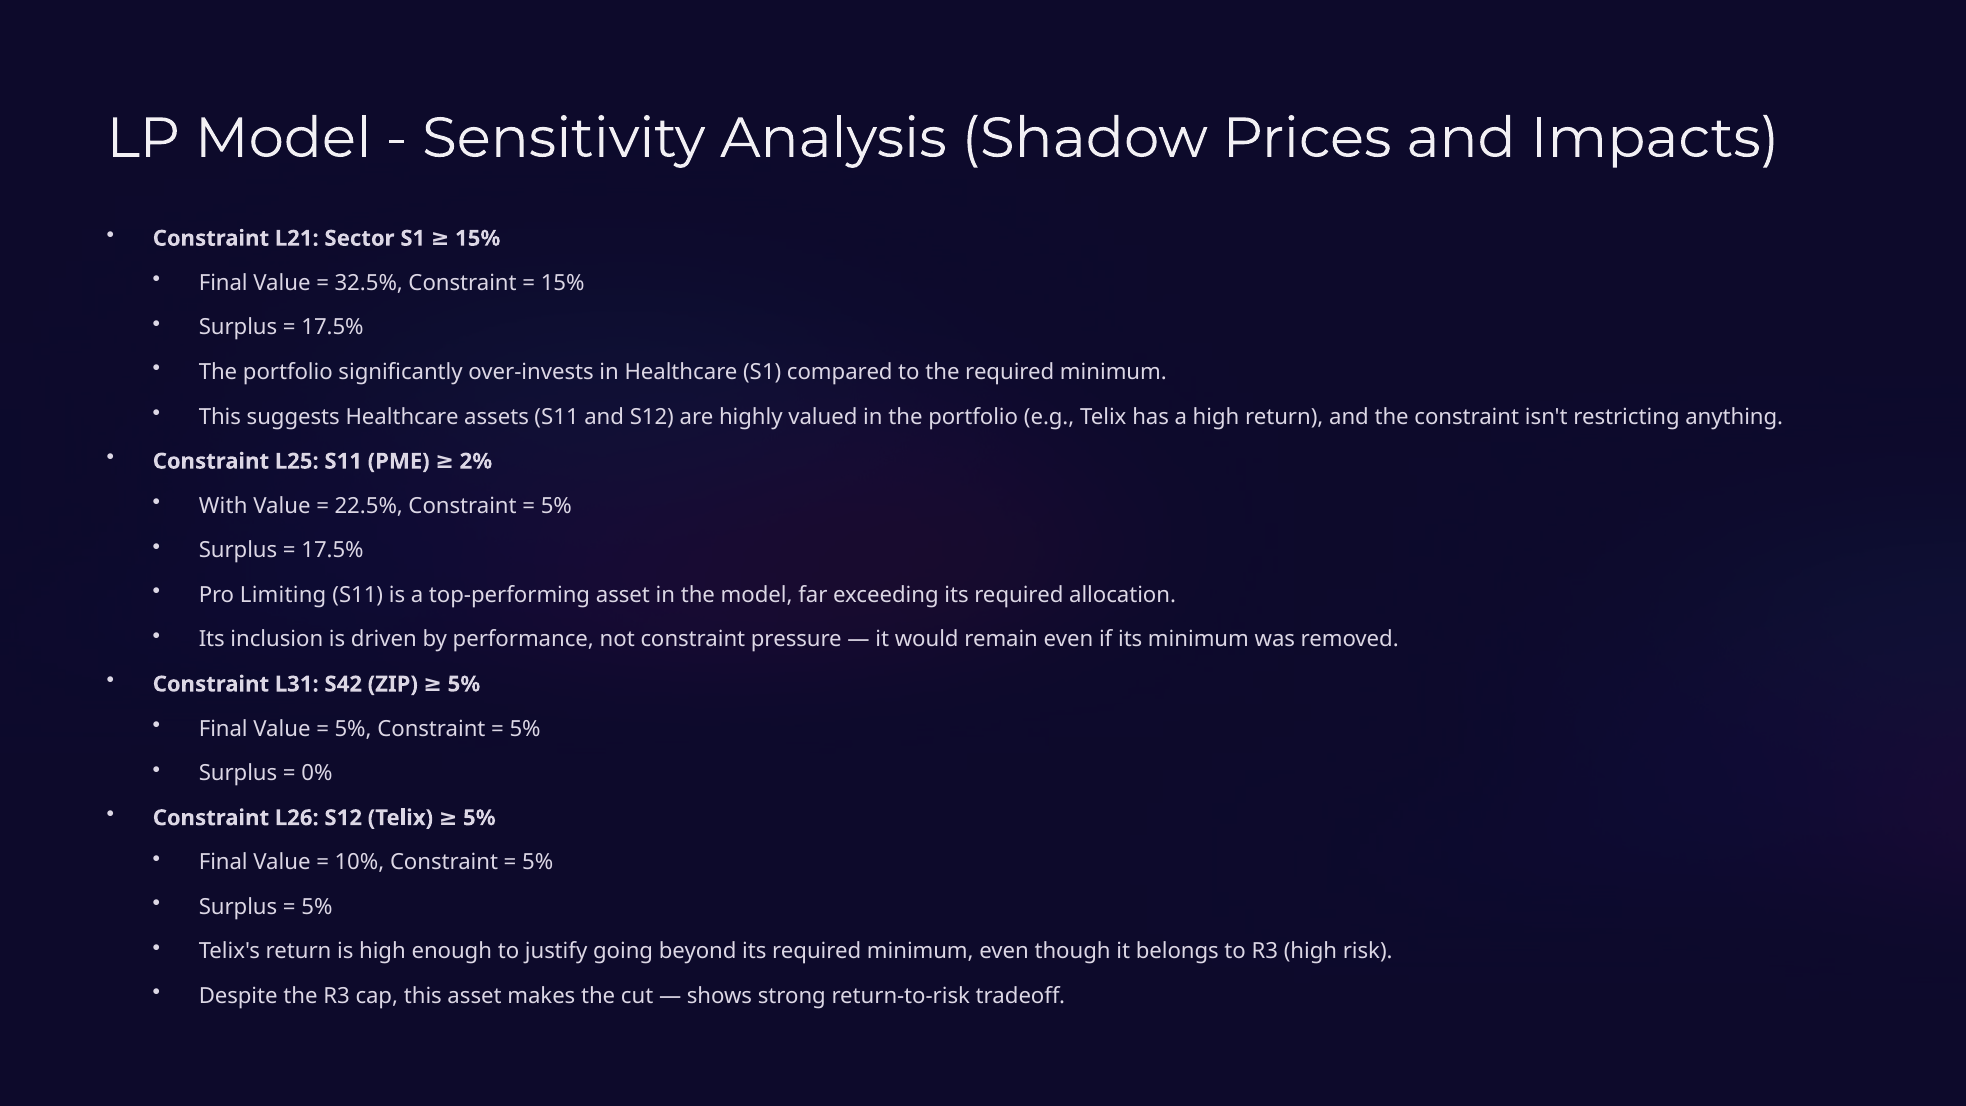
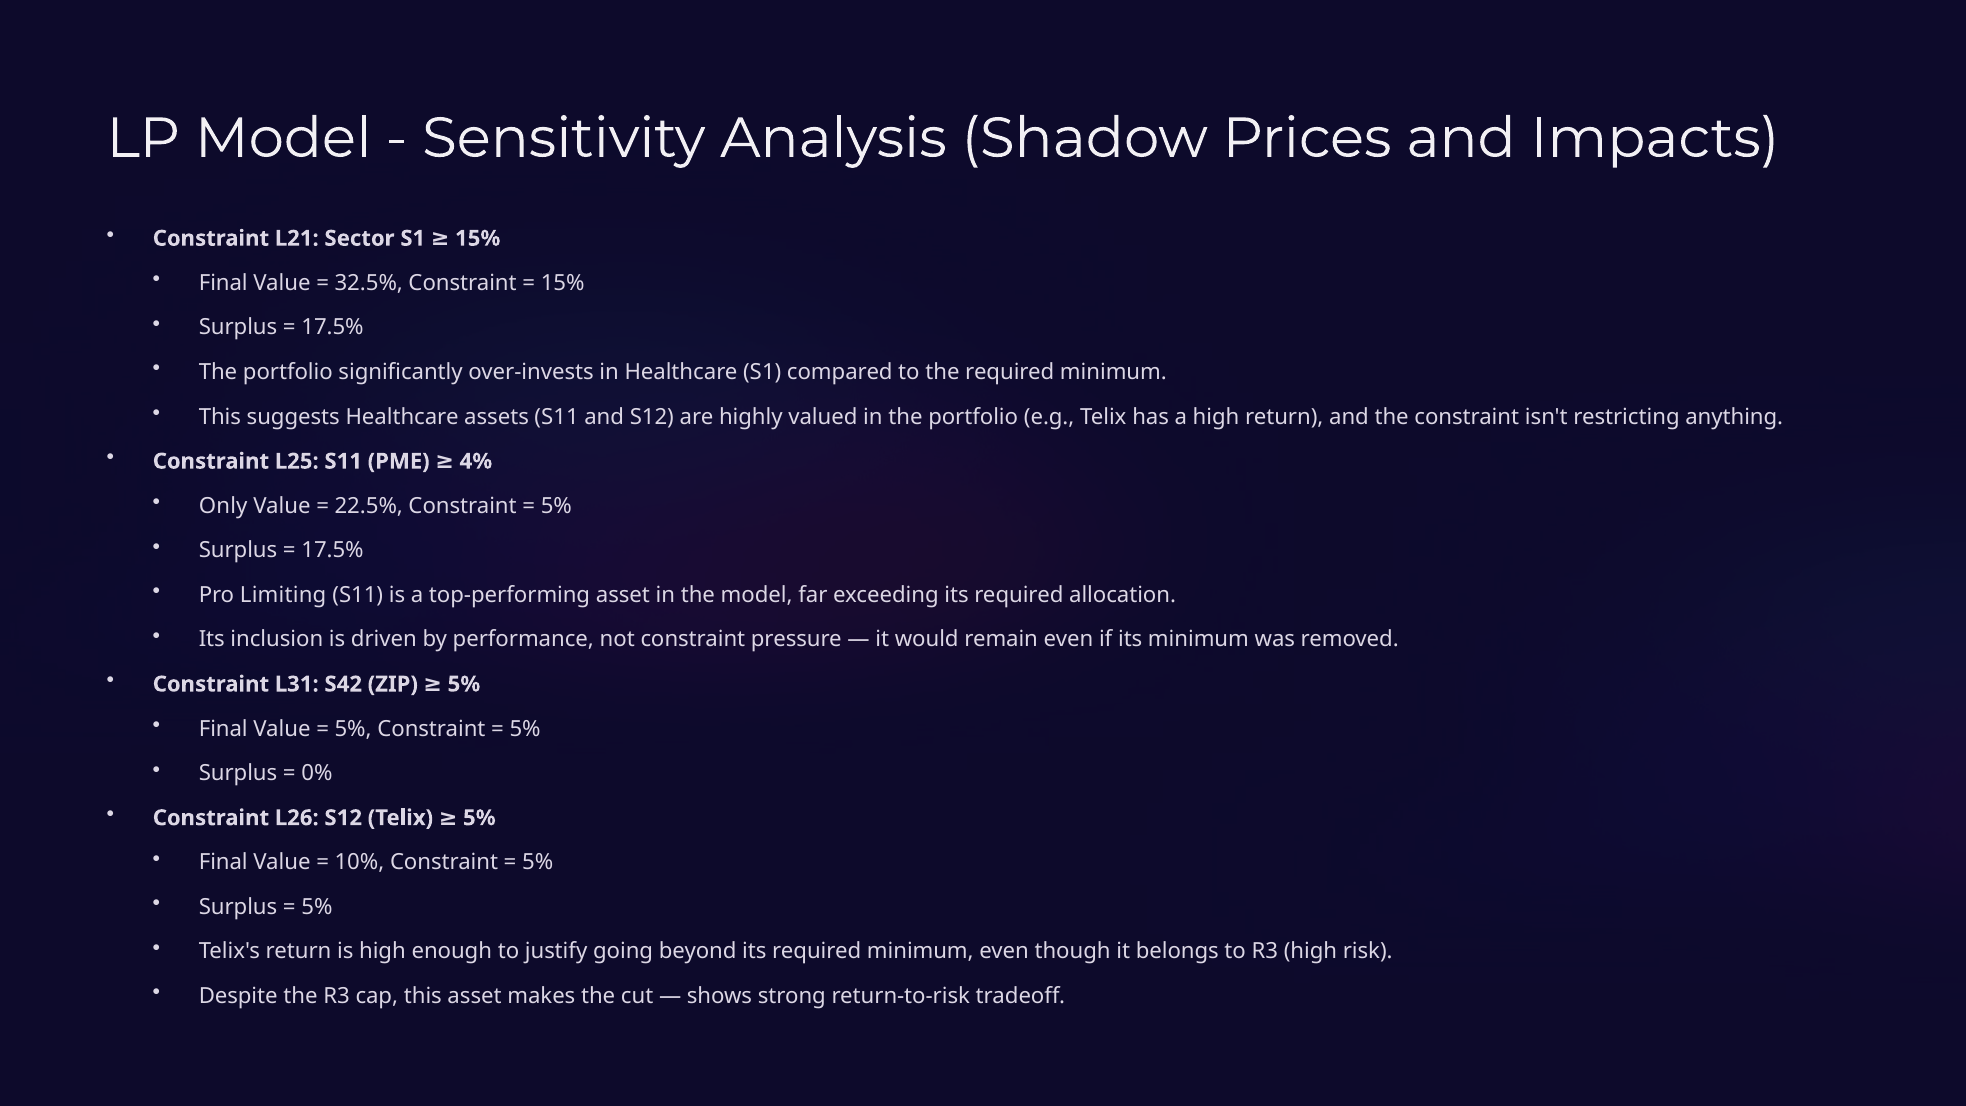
2%: 2% -> 4% (476, 461)
With: With -> Only (223, 506)
